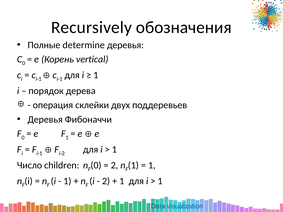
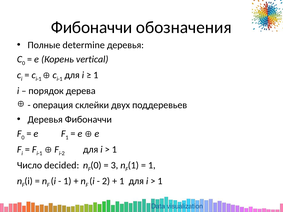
Recursively: Recursively -> Фибоначчи (92, 27)
children: children -> decided (62, 165)
2: 2 -> 3 (114, 165)
